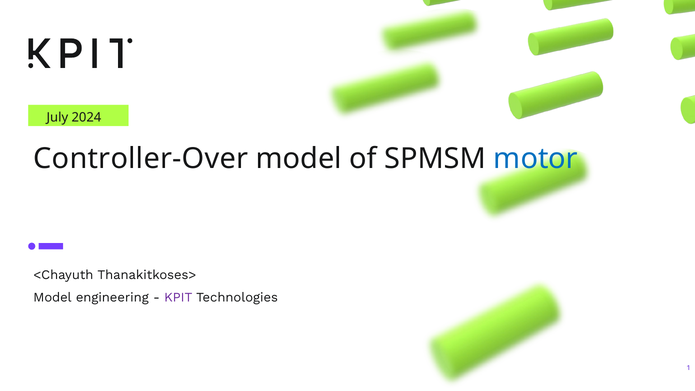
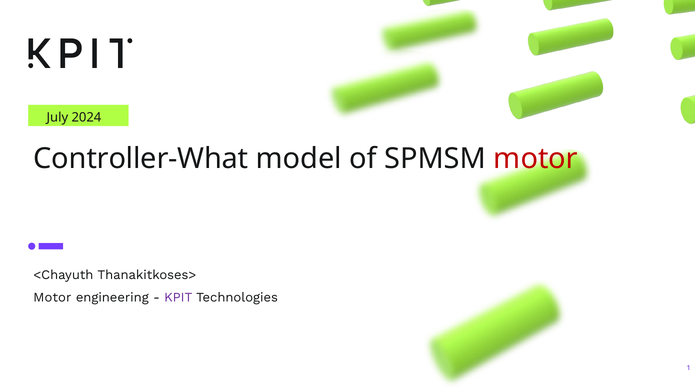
Controller-Over: Controller-Over -> Controller-What (141, 159)
motor colour: blue -> red (536, 159)
Model: Model -> Motor (52, 298)
